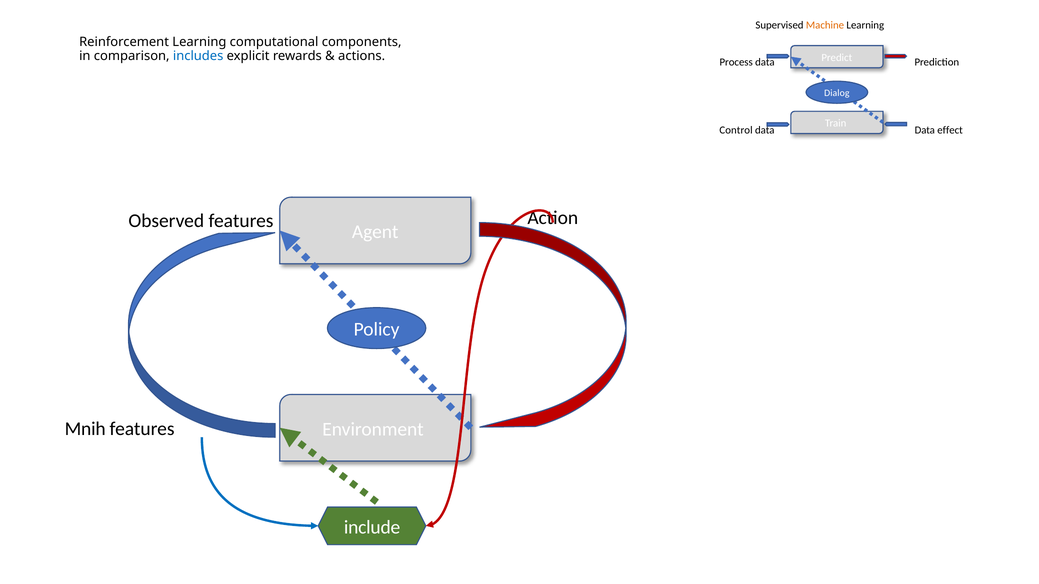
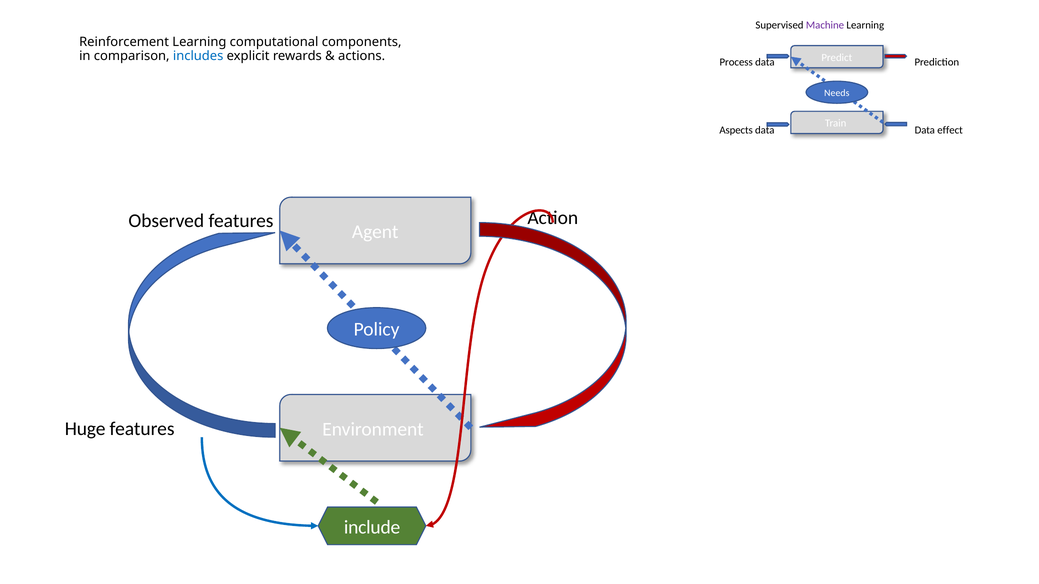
Machine colour: orange -> purple (825, 25)
Dialog: Dialog -> Needs (837, 93)
Control: Control -> Aspects (736, 130)
Mnih: Mnih -> Huge (85, 429)
